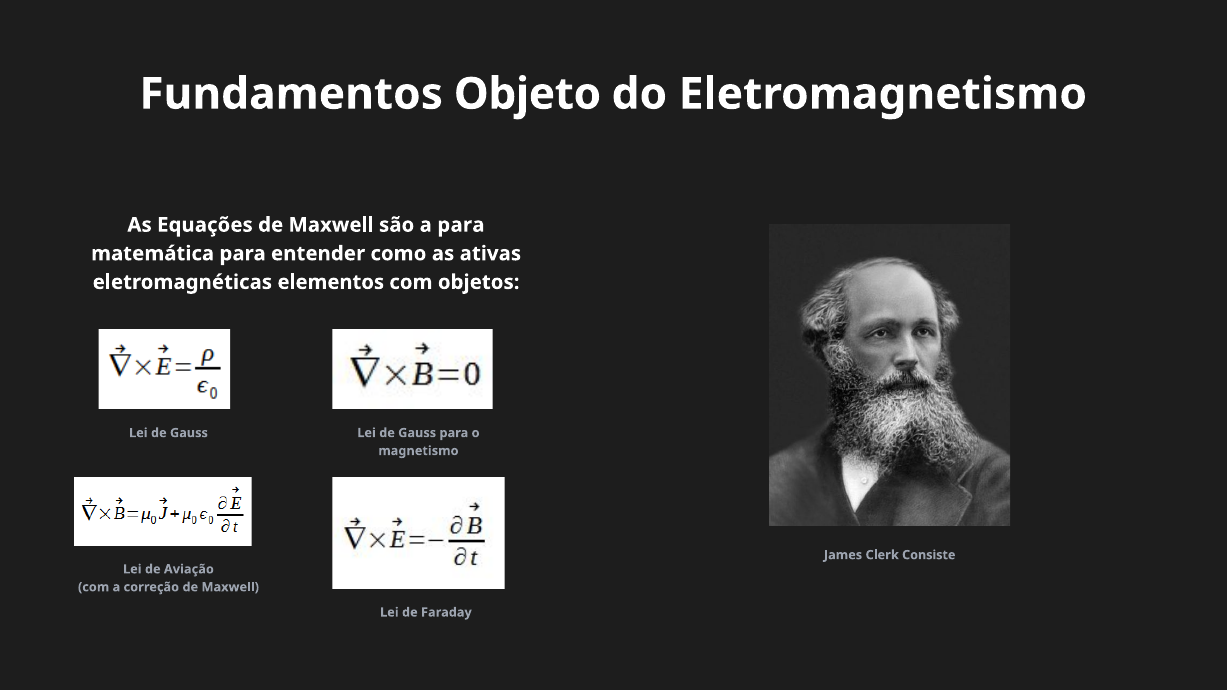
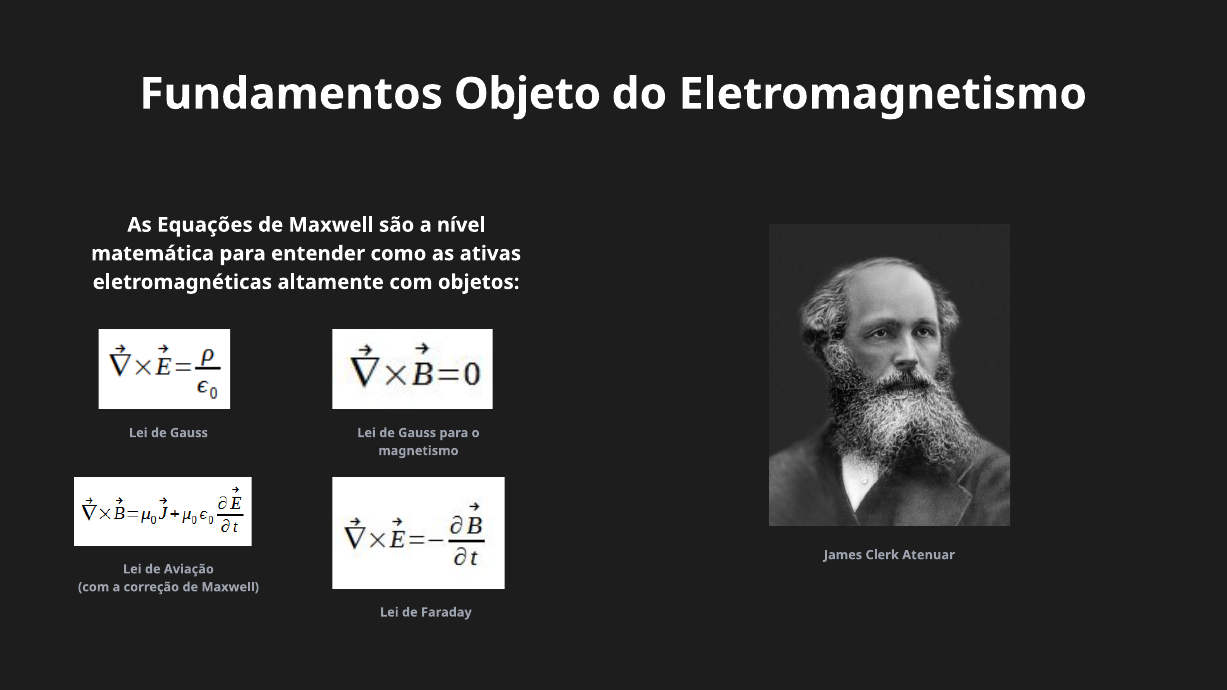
a para: para -> nível (461, 225)
elementos: elementos -> altamente (331, 282)
Consiste: Consiste -> Atenuar (929, 555)
